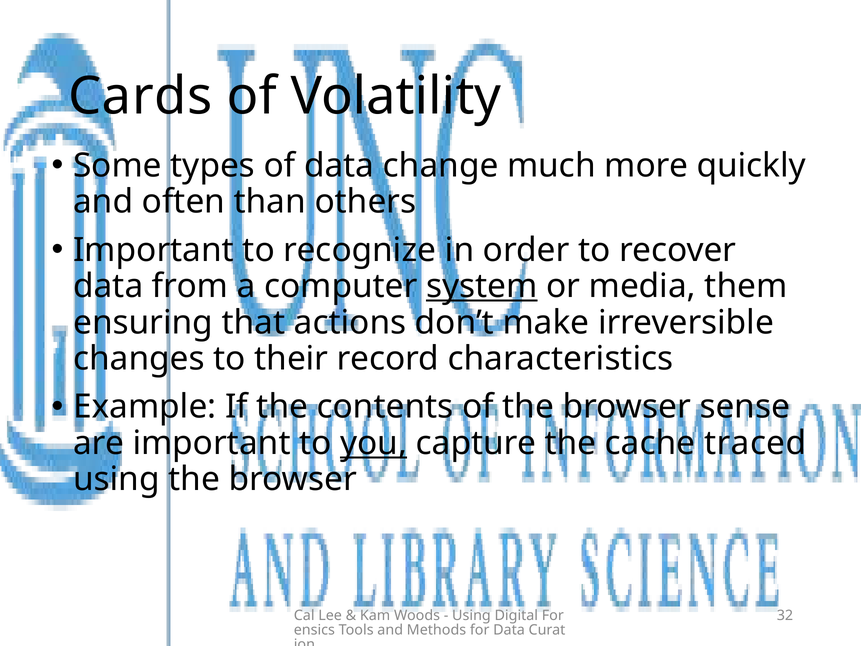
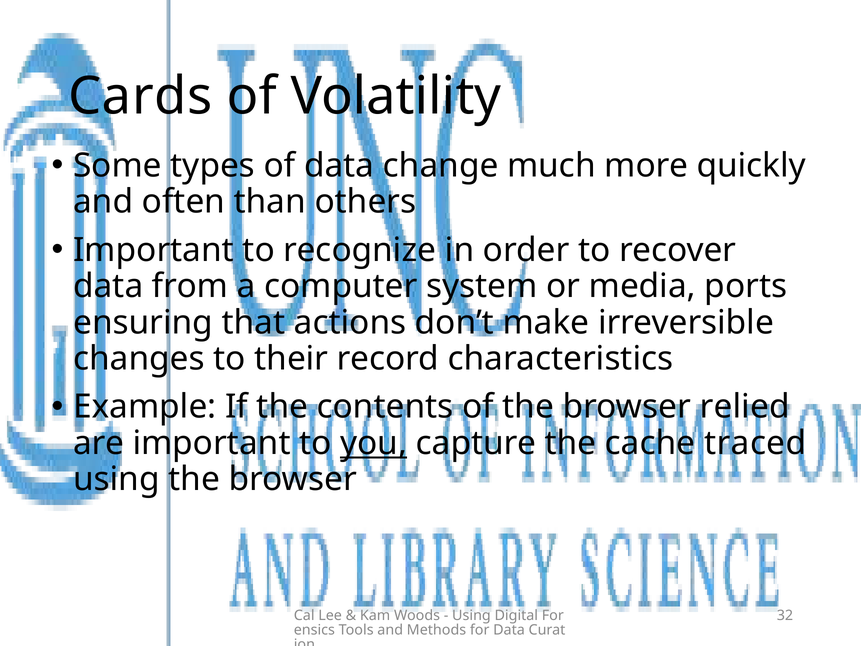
system underline: present -> none (482, 286)
them: them -> ports (746, 286)
sense: sense -> relied (745, 407)
